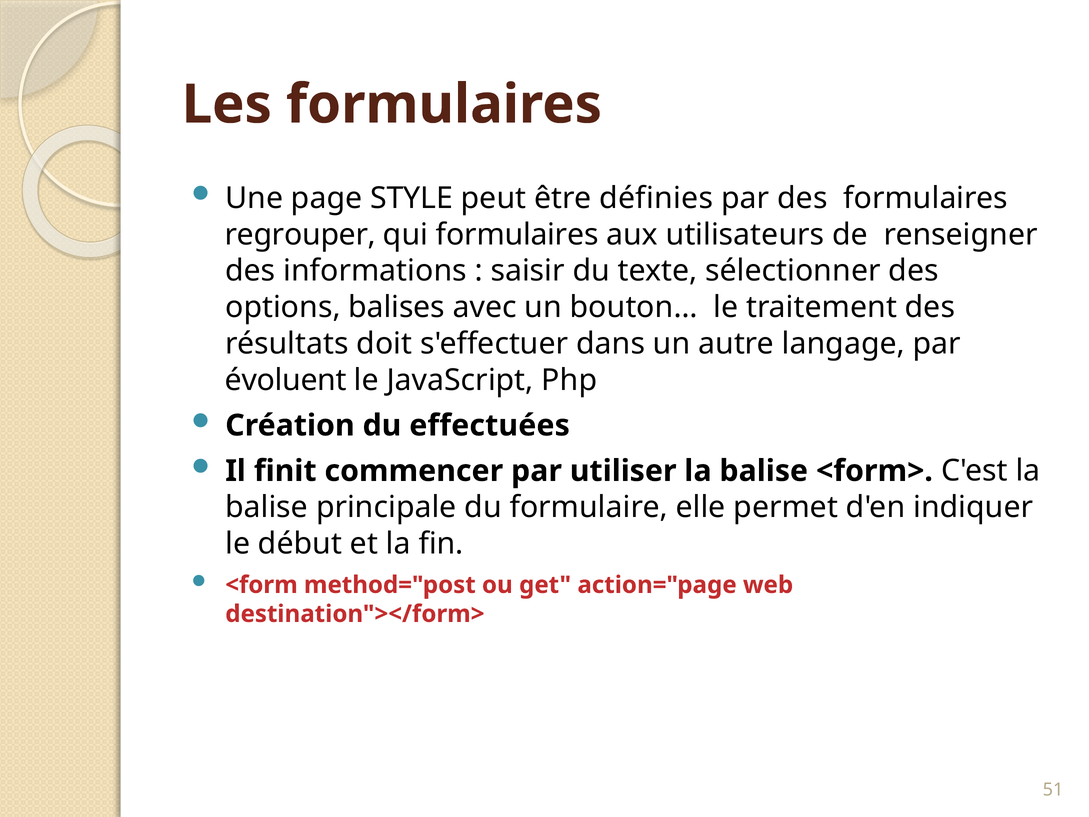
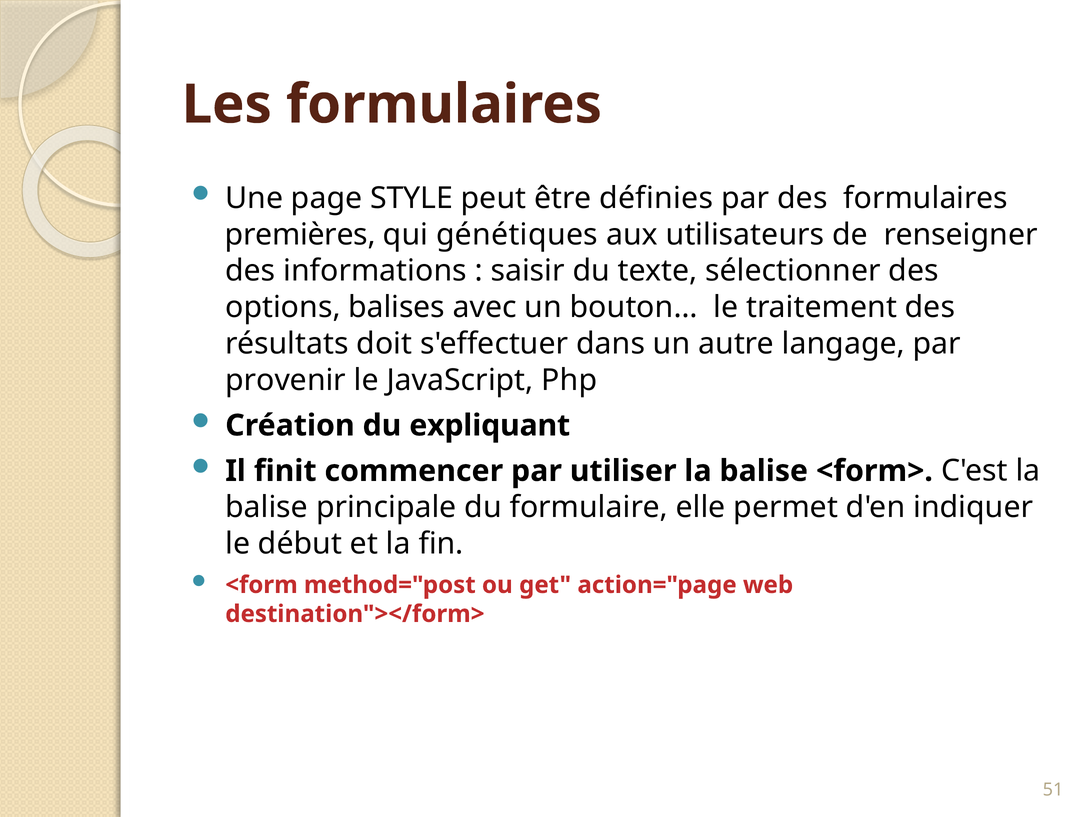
regrouper: regrouper -> premières (300, 234)
qui formulaires: formulaires -> génétiques (517, 234)
évoluent: évoluent -> provenir (286, 380)
effectuées: effectuées -> expliquant (490, 425)
